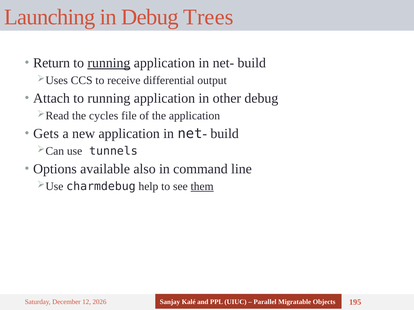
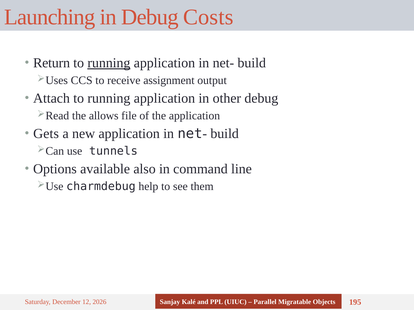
Trees: Trees -> Costs (208, 17)
differential: differential -> assignment (169, 80)
cycles: cycles -> allows (104, 116)
them underline: present -> none (202, 187)
